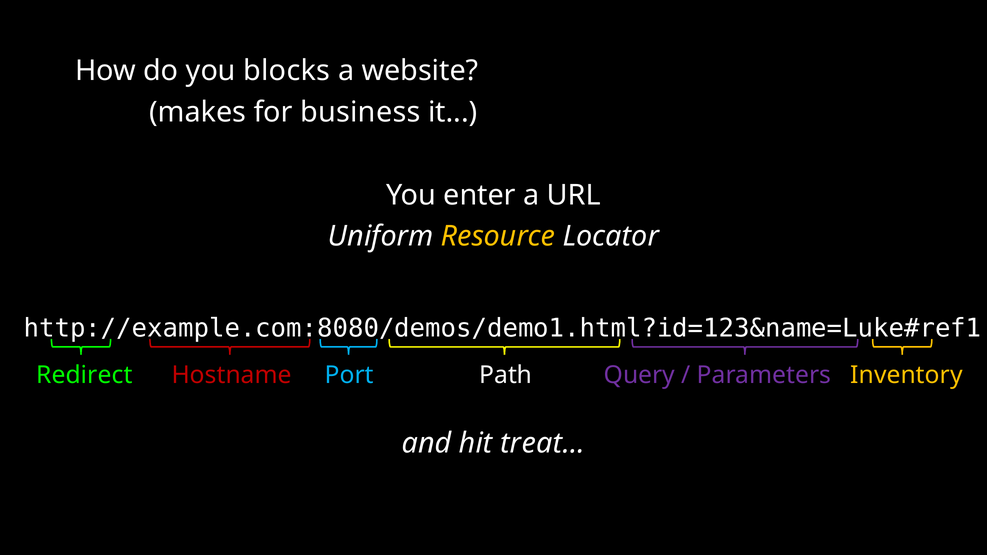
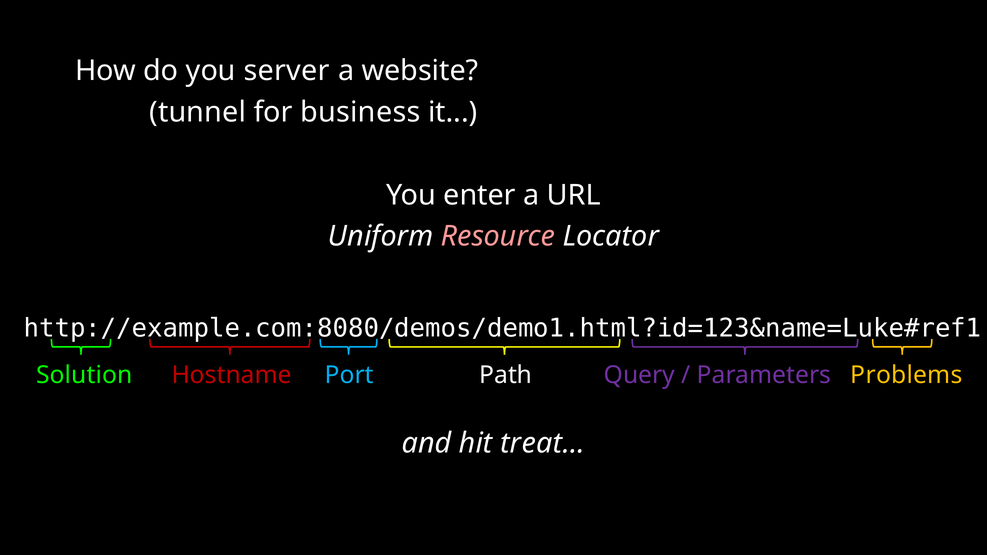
blocks: blocks -> server (287, 71)
makes: makes -> tunnel (198, 112)
Resource colour: yellow -> pink (498, 236)
Redirect: Redirect -> Solution (84, 375)
Inventory: Inventory -> Problems (906, 375)
